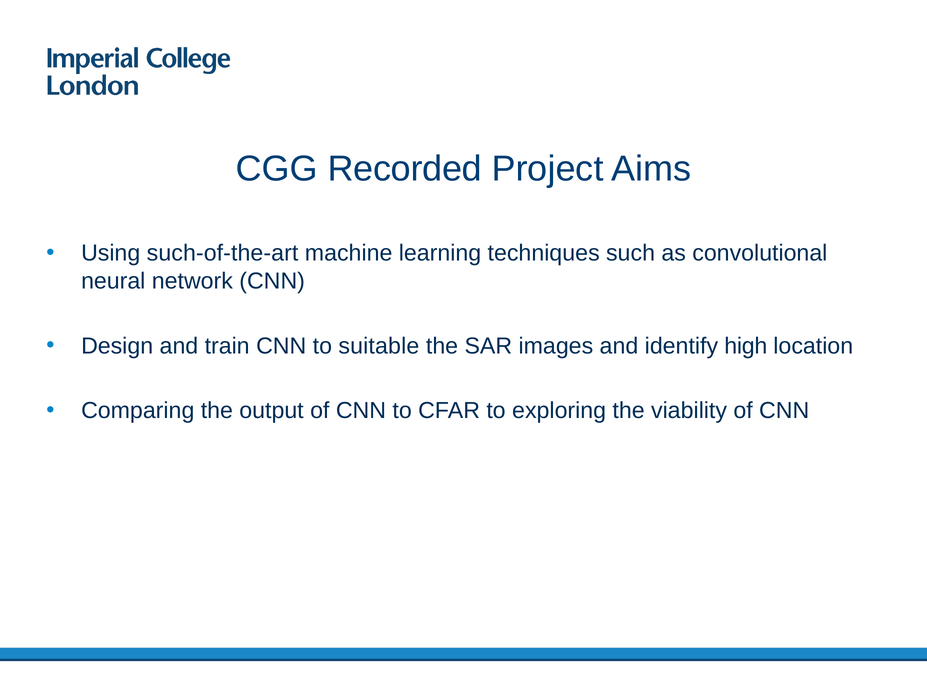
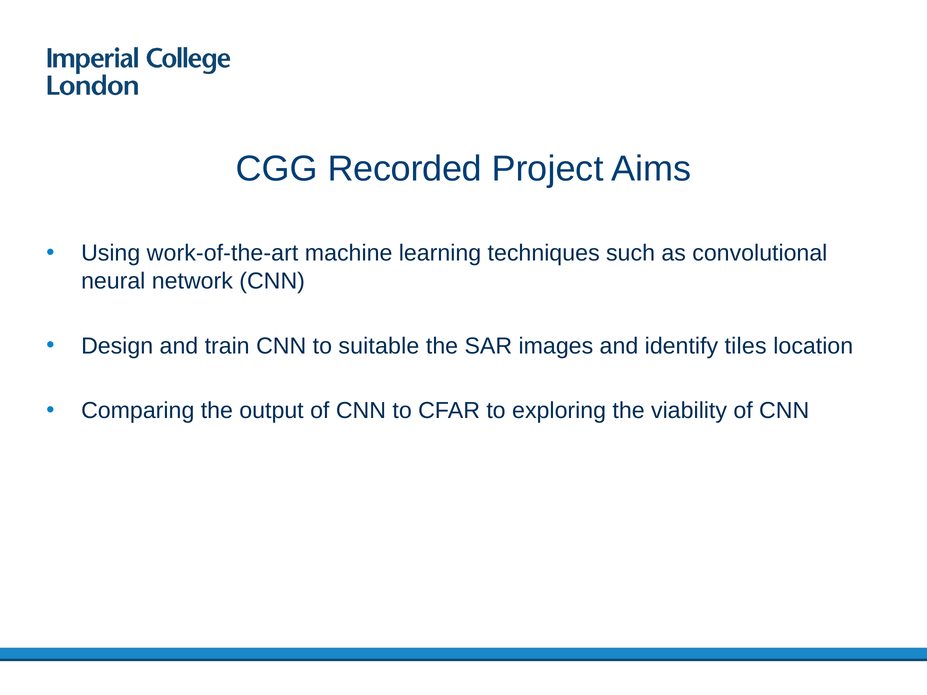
such-of-the-art: such-of-the-art -> work-of-the-art (223, 253)
high: high -> tiles (746, 346)
